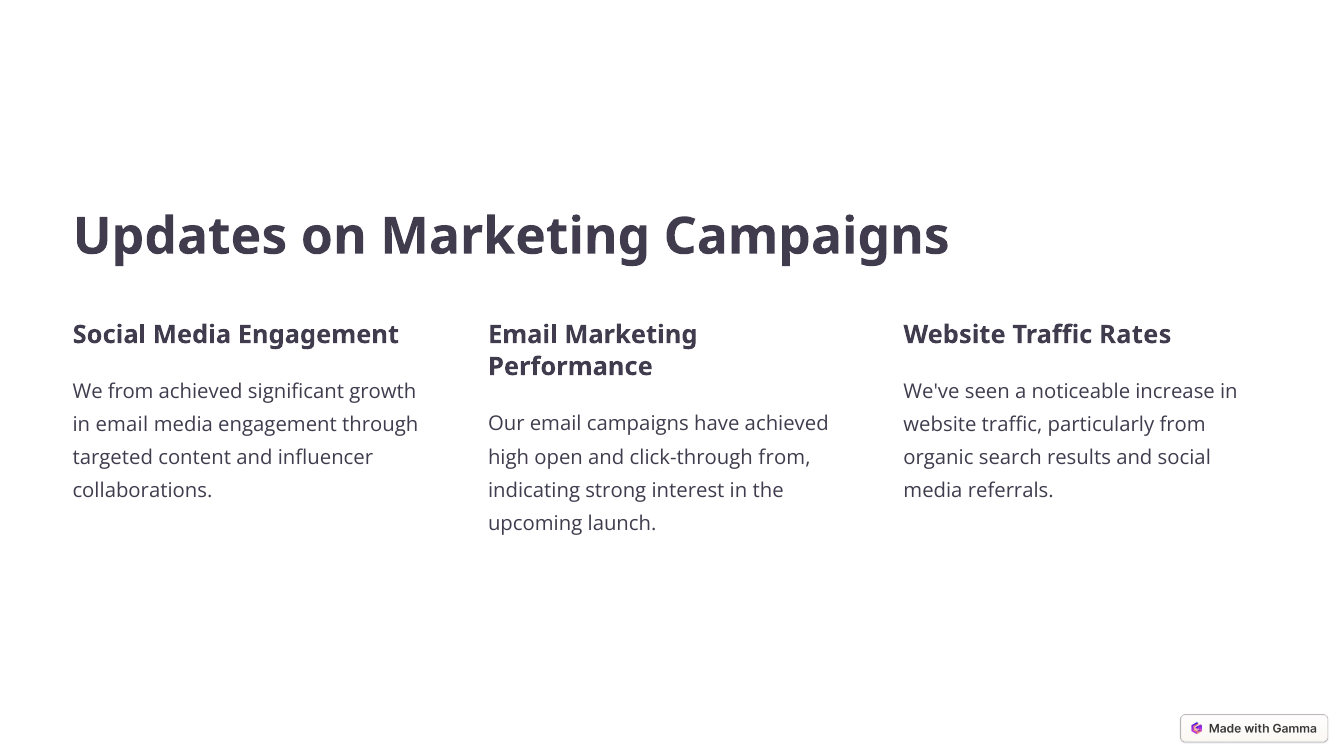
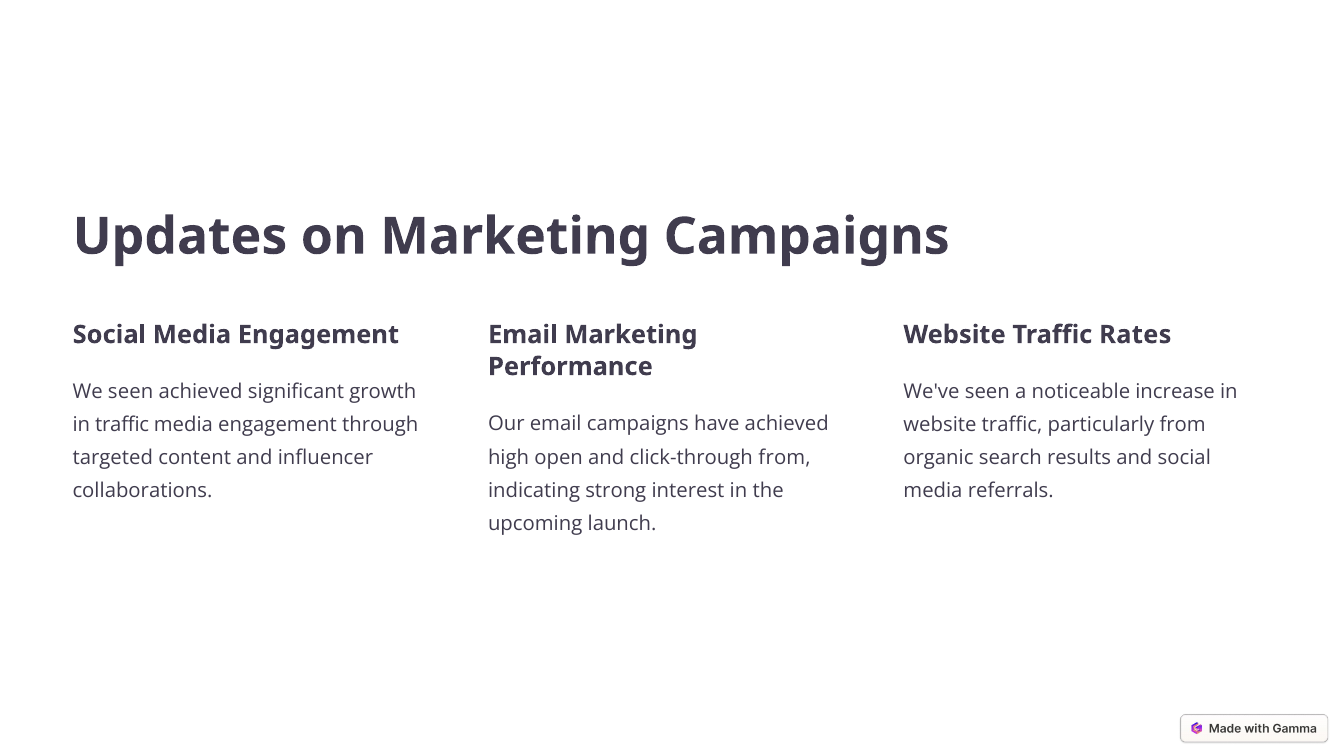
We from: from -> seen (131, 392)
in email: email -> traffic (122, 425)
